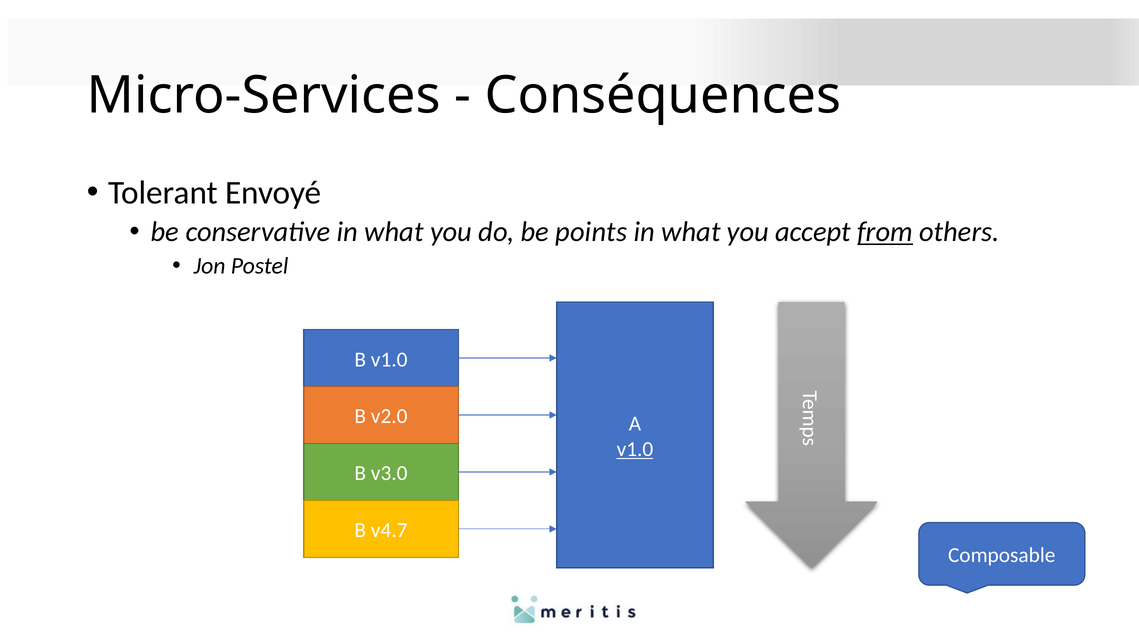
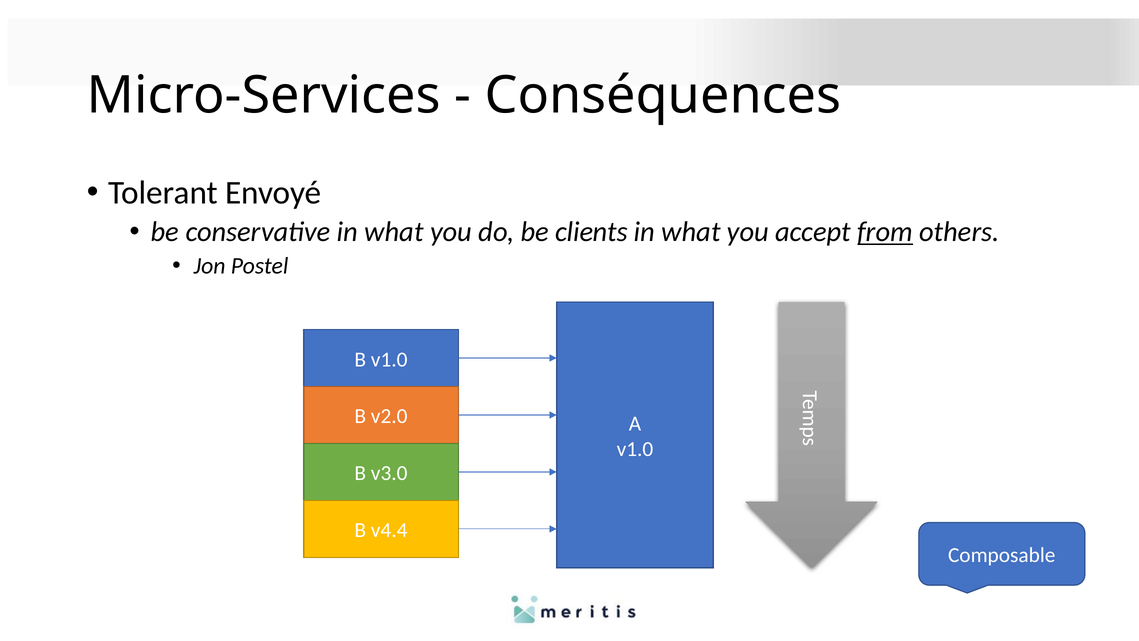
points: points -> clients (592, 232)
v1.0 underline: present -> none (635, 449)
v4.7: v4.7 -> v4.4 (389, 530)
